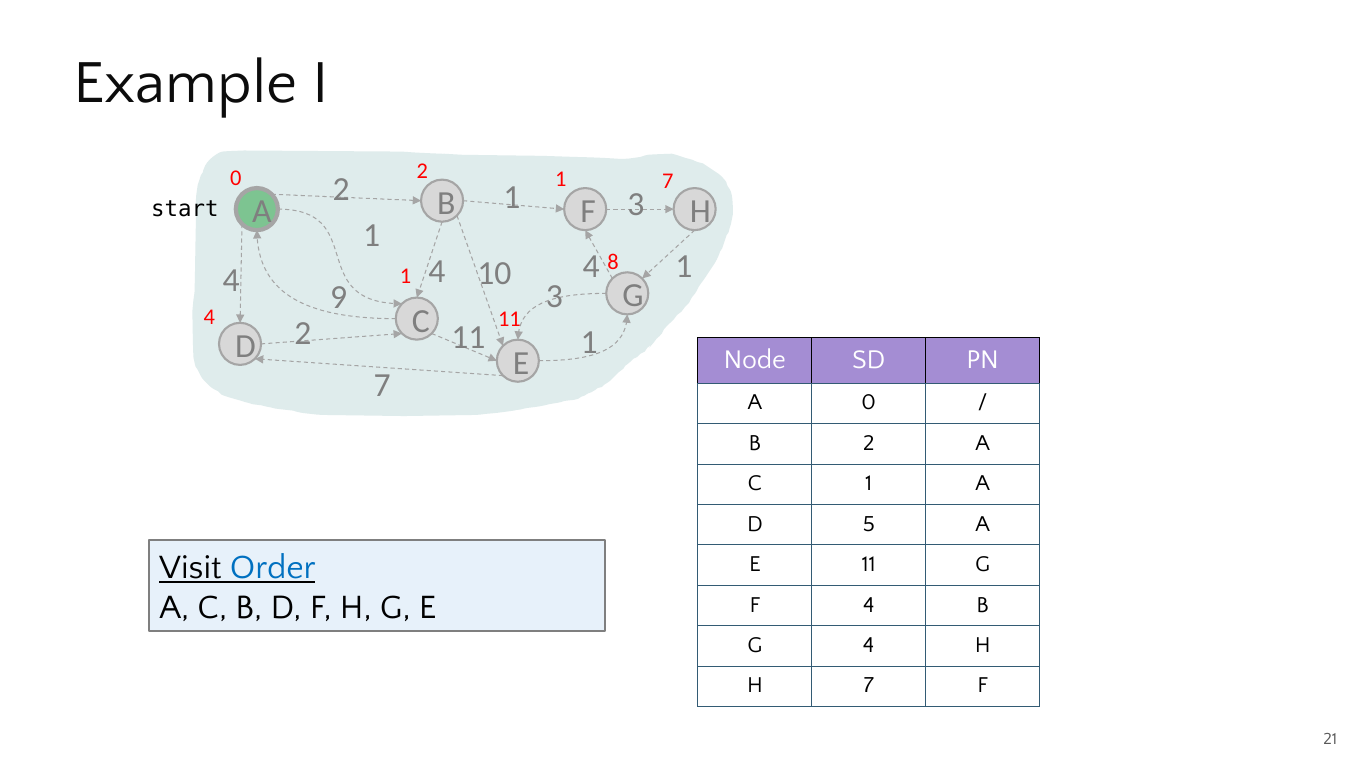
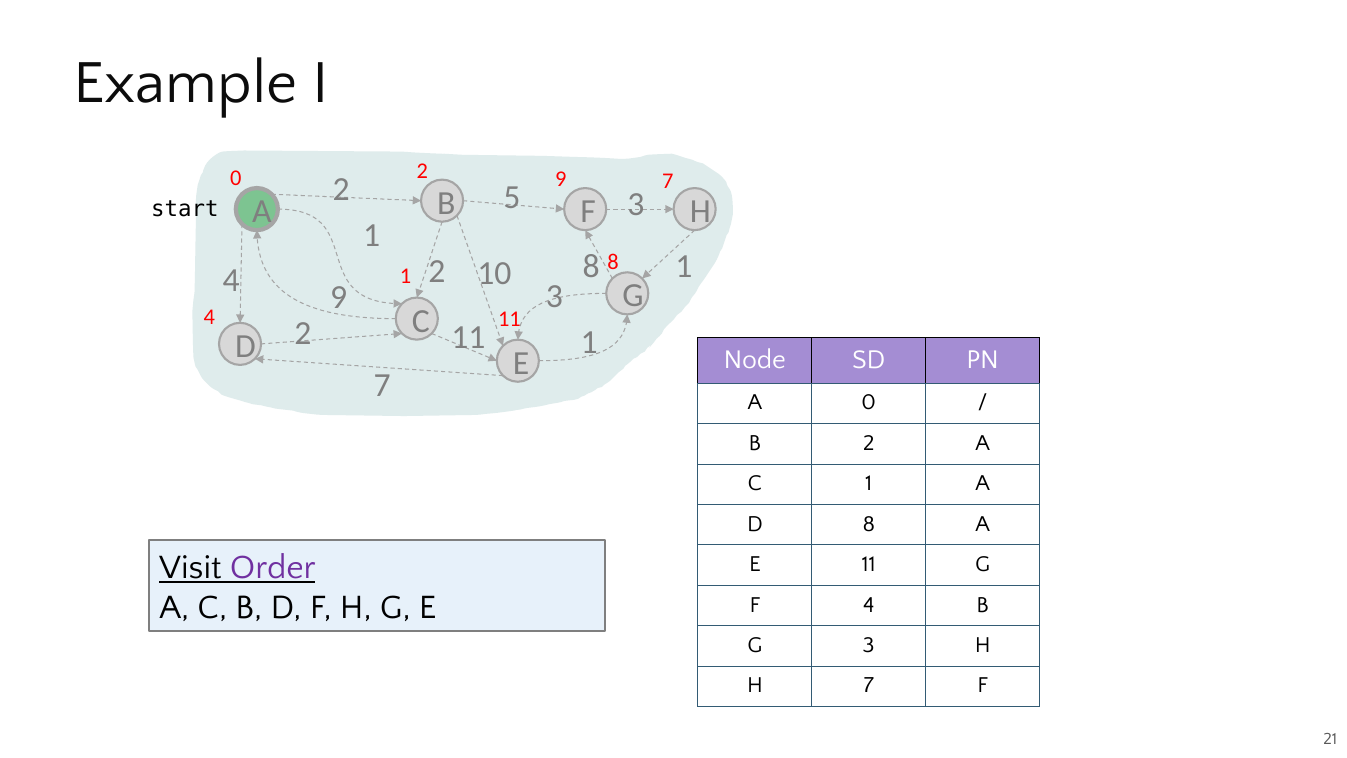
1: 1 -> 9 (561, 179)
1: 1 -> 5 (512, 198)
10 4: 4 -> 8 (591, 266)
4 4: 4 -> 2 (437, 271)
D 5: 5 -> 8 (869, 524)
Order colour: blue -> purple (273, 567)
G 4: 4 -> 3 (869, 645)
